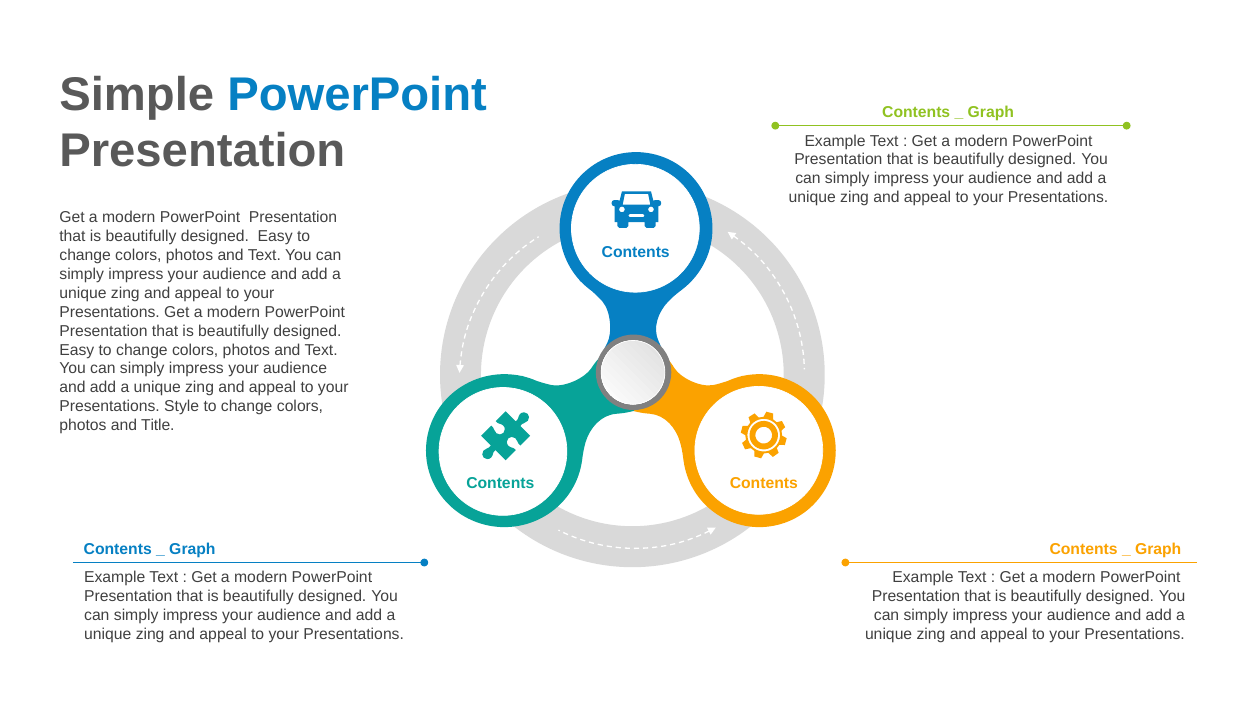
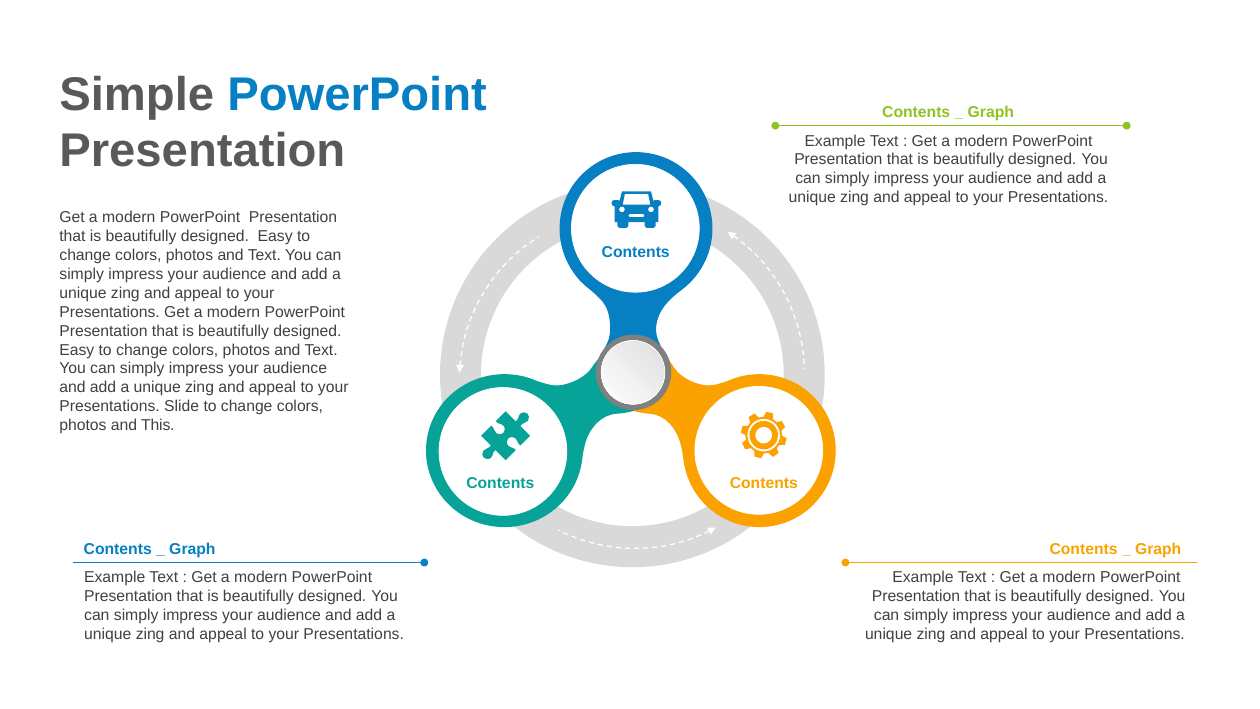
Style: Style -> Slide (182, 406)
Title: Title -> This (158, 425)
